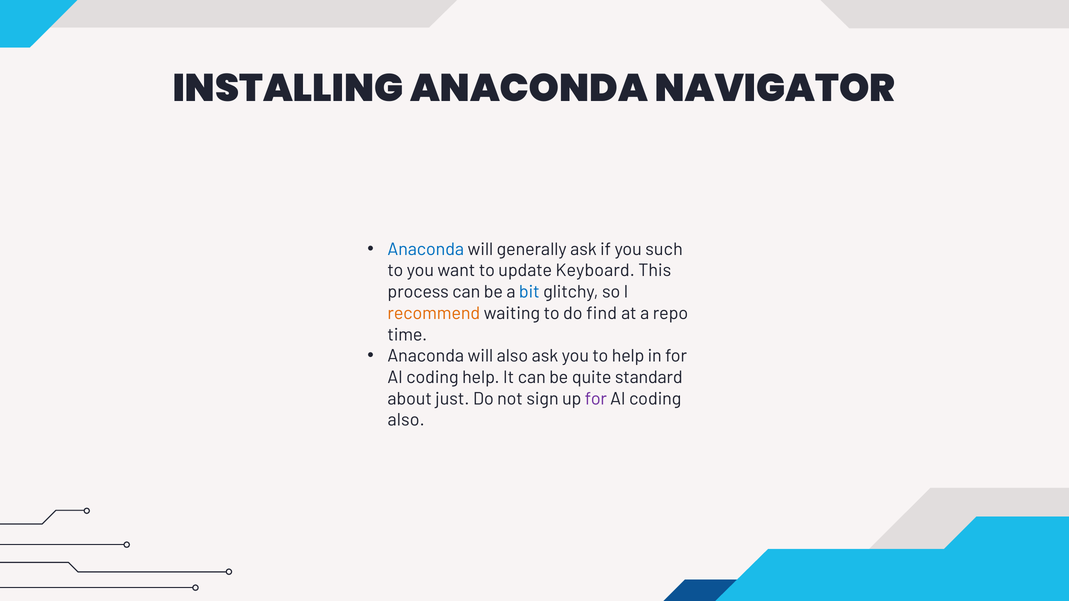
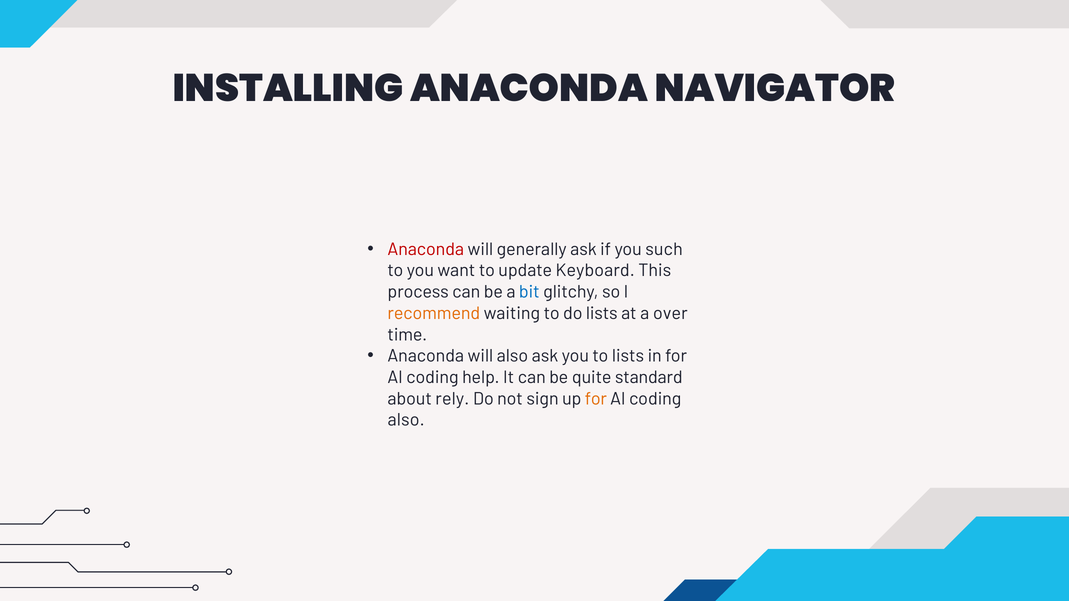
Anaconda colour: blue -> red (426, 249)
do find: find -> lists (602, 313)
repo: repo -> over (670, 313)
to help: help -> lists (628, 356)
just: just -> rely (452, 399)
for colour: purple -> orange (596, 399)
